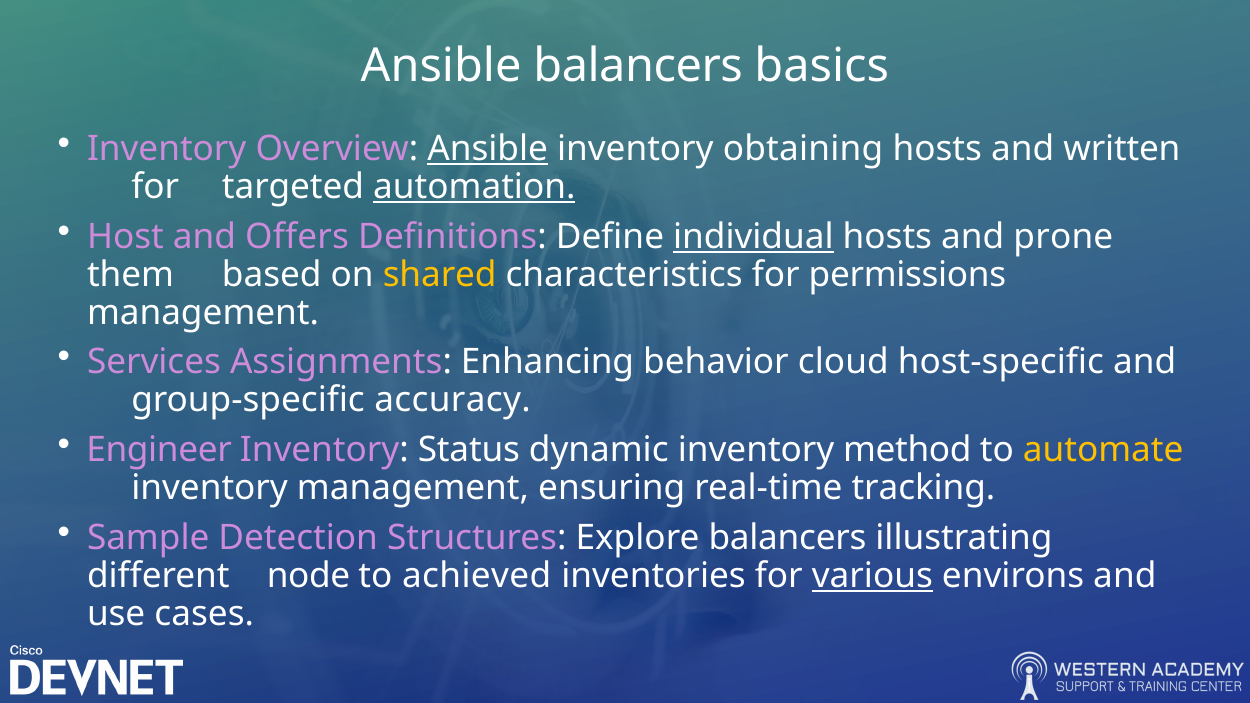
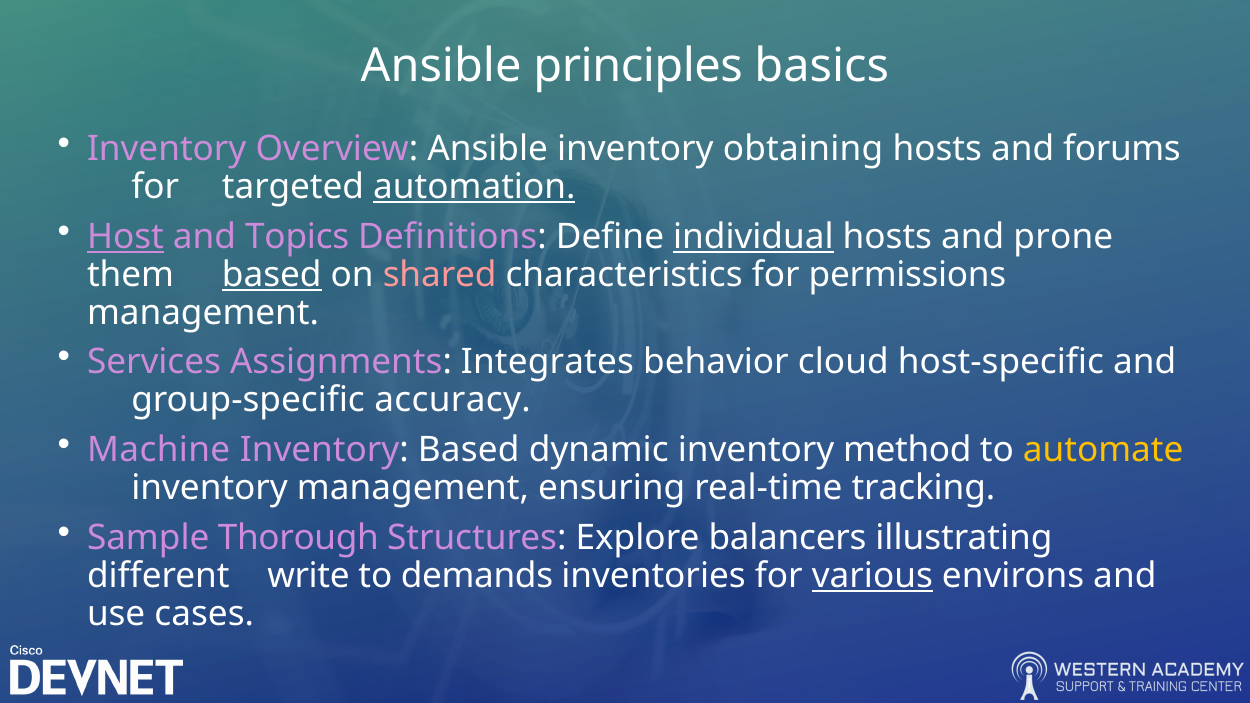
Ansible balancers: balancers -> principles (638, 66)
Ansible underline: present -> none (488, 149)
written: written -> forums (1122, 149)
Host underline: none -> present (125, 236)
Offers: Offers -> Topics (297, 236)
based underline: none -> present (272, 275)
shared colour: yellow -> pink (440, 275)
Enhancing: Enhancing -> Integrates (547, 362)
Engineer: Engineer -> Machine (159, 450)
Inventory Status: Status -> Based (469, 450)
Detection: Detection -> Thorough (298, 538)
node: node -> write (308, 576)
achieved: achieved -> demands (477, 576)
